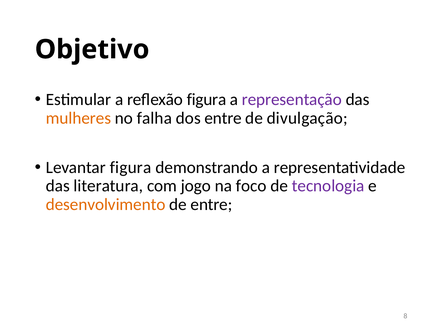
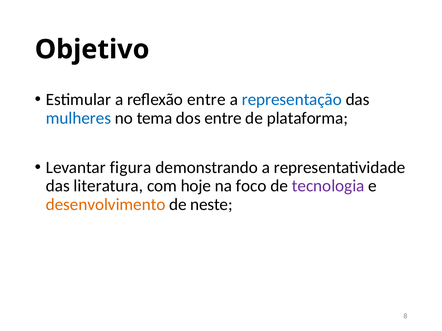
reflexão figura: figura -> entre (206, 100)
representação colour: purple -> blue (292, 100)
mulheres colour: orange -> blue (78, 118)
falha: falha -> tema (155, 118)
divulgação: divulgação -> plataforma (307, 118)
jogo: jogo -> hoje (196, 186)
de entre: entre -> neste (211, 205)
